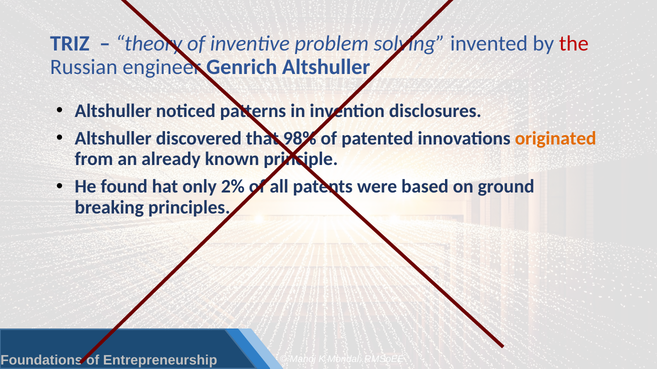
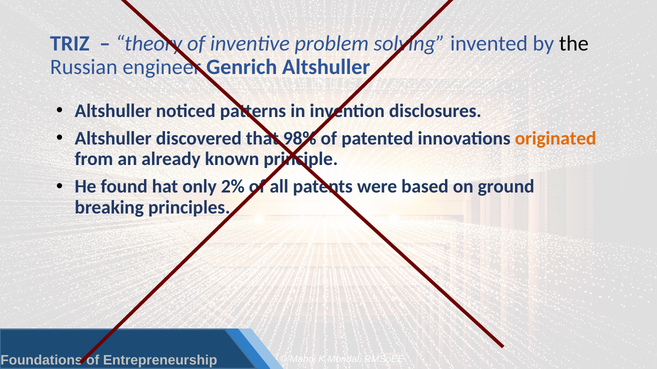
the colour: red -> black (574, 43)
